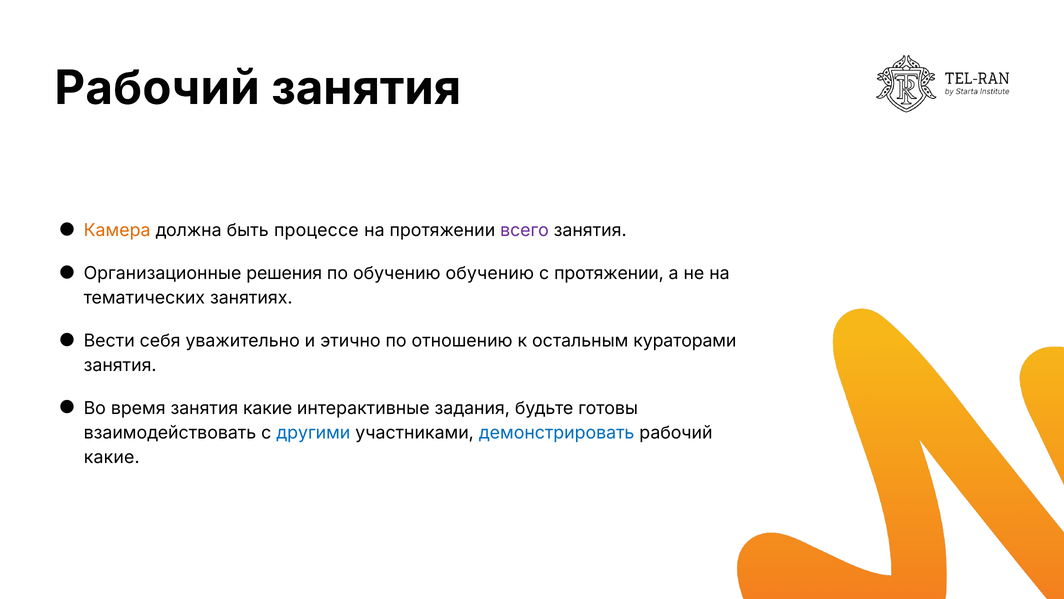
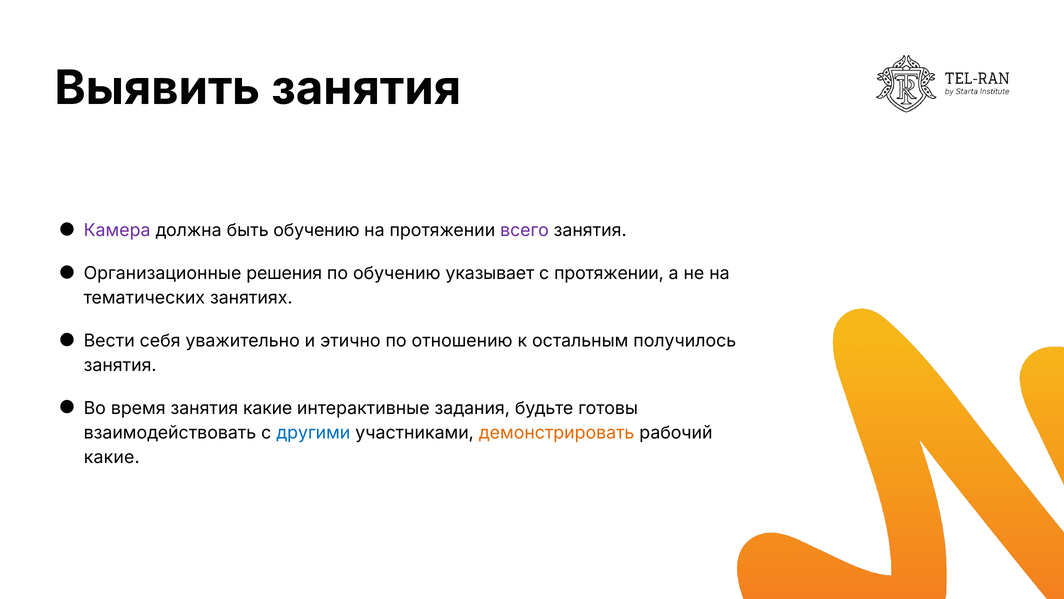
Рабочий: Рабочий -> Выявить (157, 88)
Камера colour: orange -> purple (117, 230)
быть процессе: процессе -> обучению (317, 230)
обучению обучению: обучению -> указывает (490, 273)
кураторами: кураторами -> получилось (685, 341)
демонстрировать colour: blue -> orange (557, 432)
